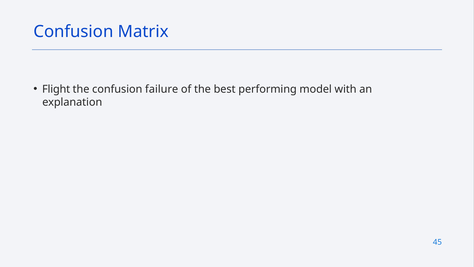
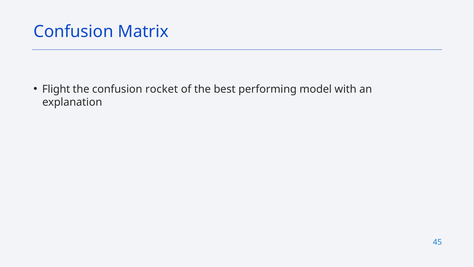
failure: failure -> rocket (162, 89)
